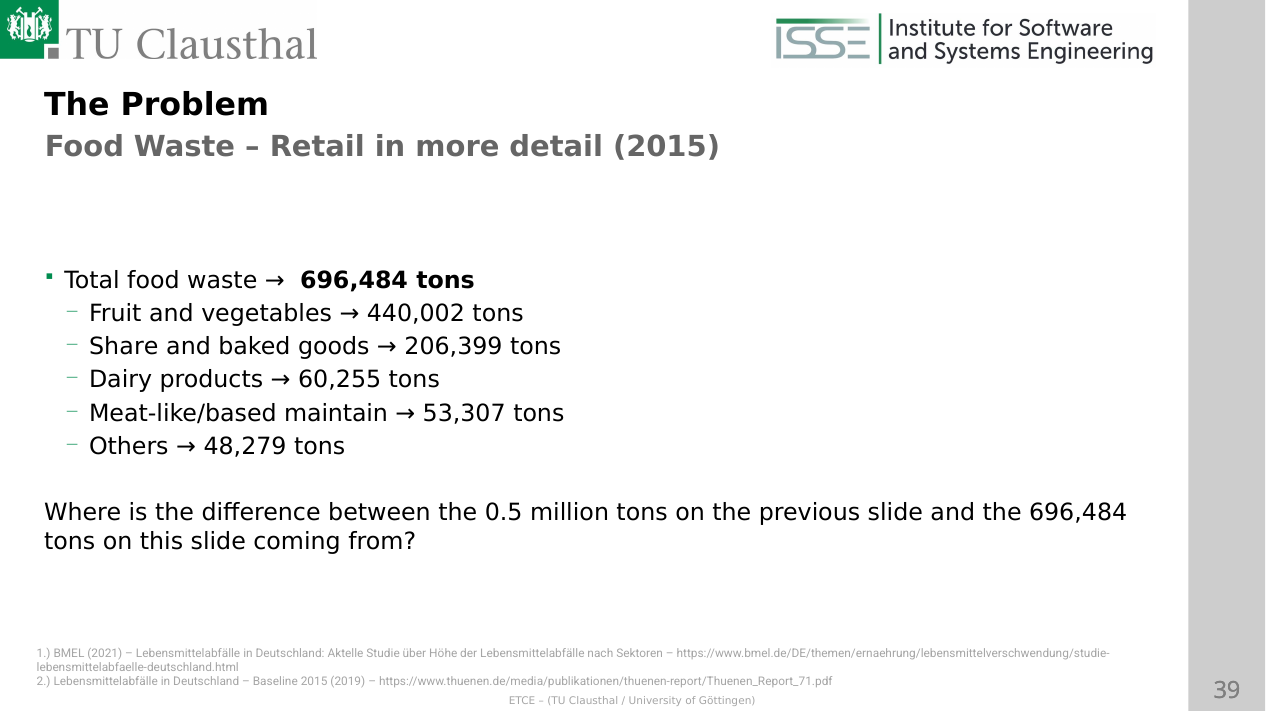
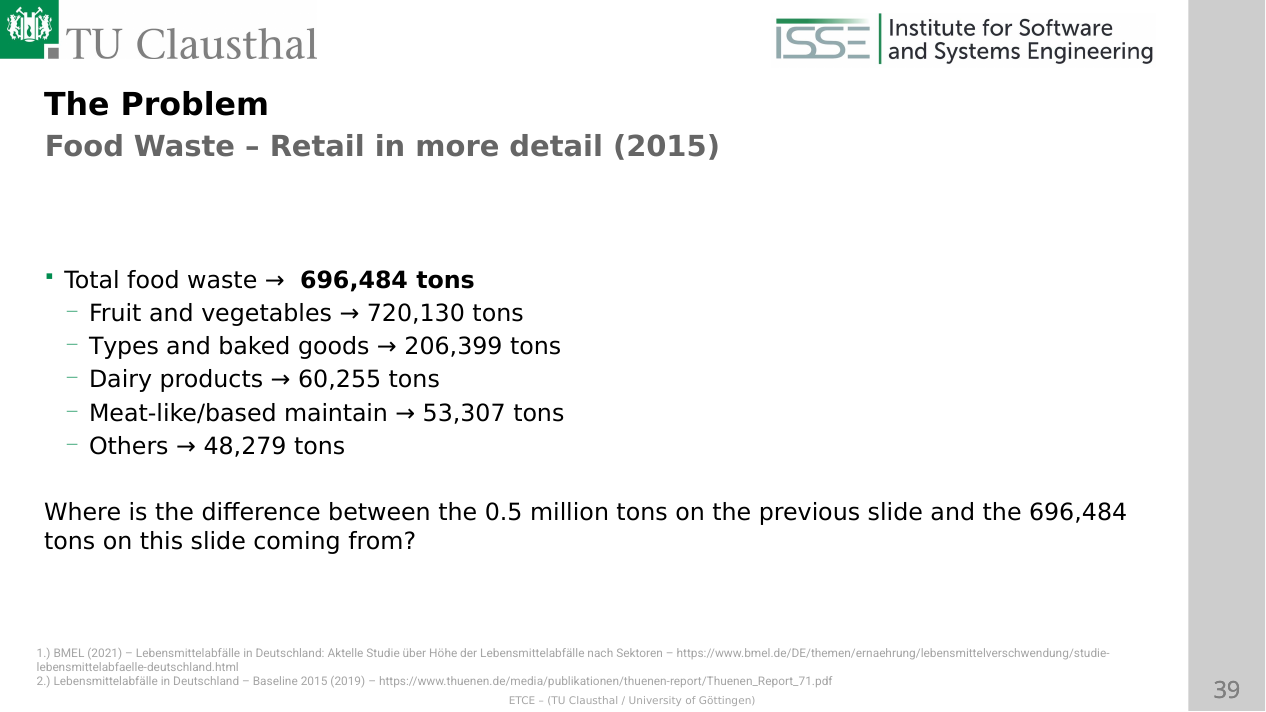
440,002: 440,002 -> 720,130 (416, 314)
Share: Share -> Types (124, 347)
